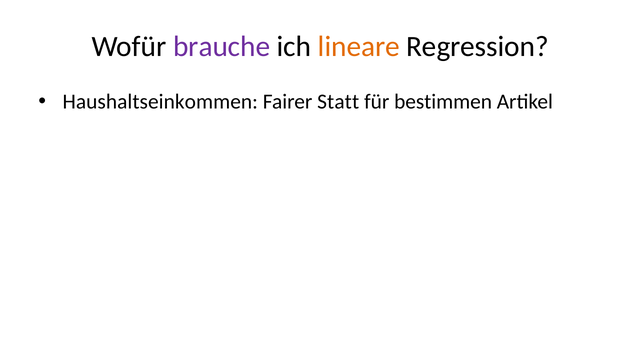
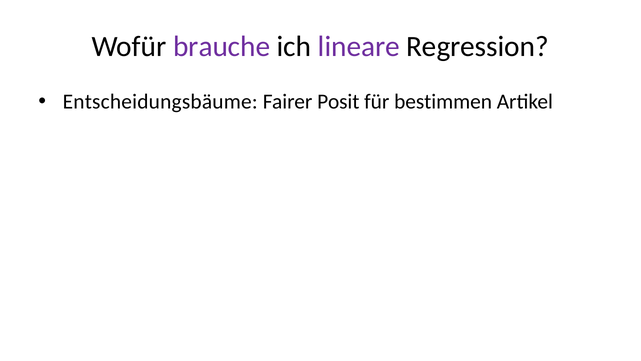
lineare colour: orange -> purple (359, 47)
Haushaltseinkommen: Haushaltseinkommen -> Entscheidungsbäume (160, 102)
Statt: Statt -> Posit (338, 102)
